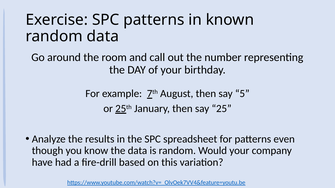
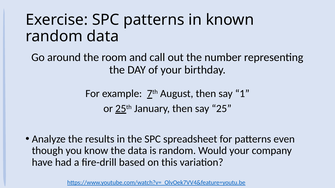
5: 5 -> 1 (242, 94)
